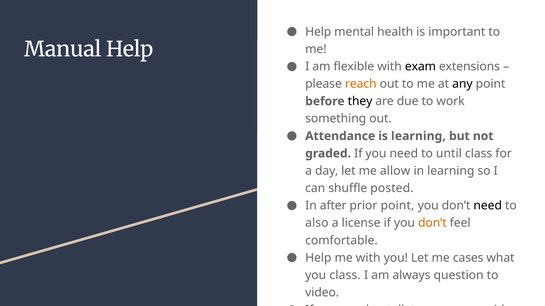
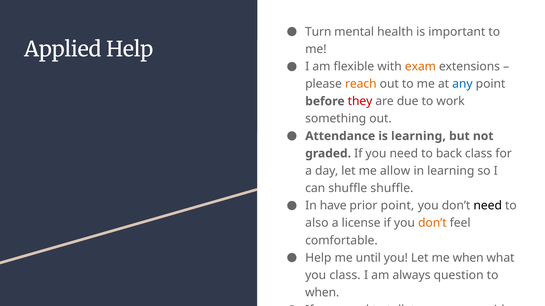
Help: Help -> Turn (318, 32)
Manual: Manual -> Applied (63, 49)
exam colour: black -> orange (420, 67)
any colour: black -> blue (462, 84)
they colour: black -> red (360, 101)
until: until -> back (449, 154)
shuffle posted: posted -> shuffle (392, 189)
after: after -> have (333, 206)
me with: with -> until (368, 258)
me cases: cases -> when (468, 258)
video: video -> when (322, 293)
